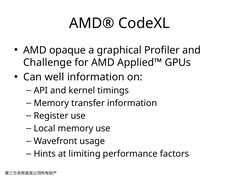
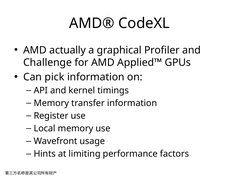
opaque: opaque -> actually (68, 50)
well: well -> pick (54, 77)
